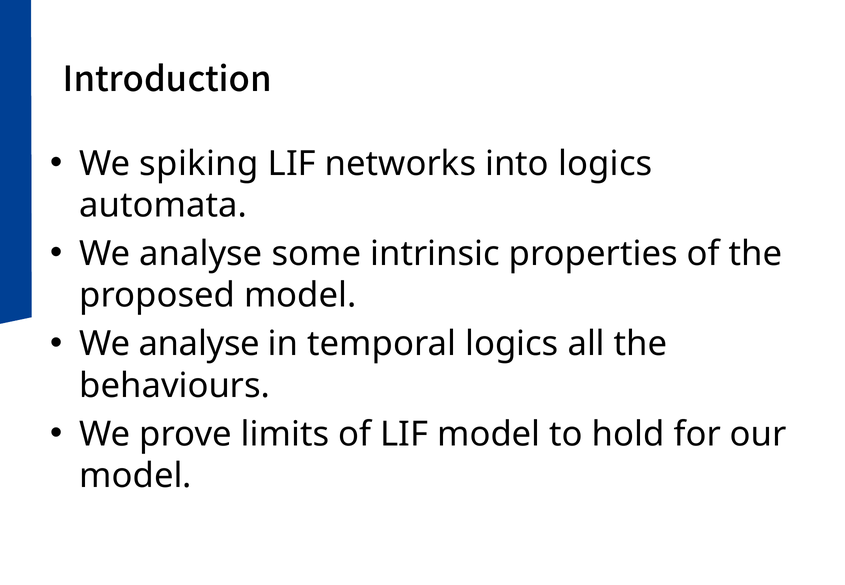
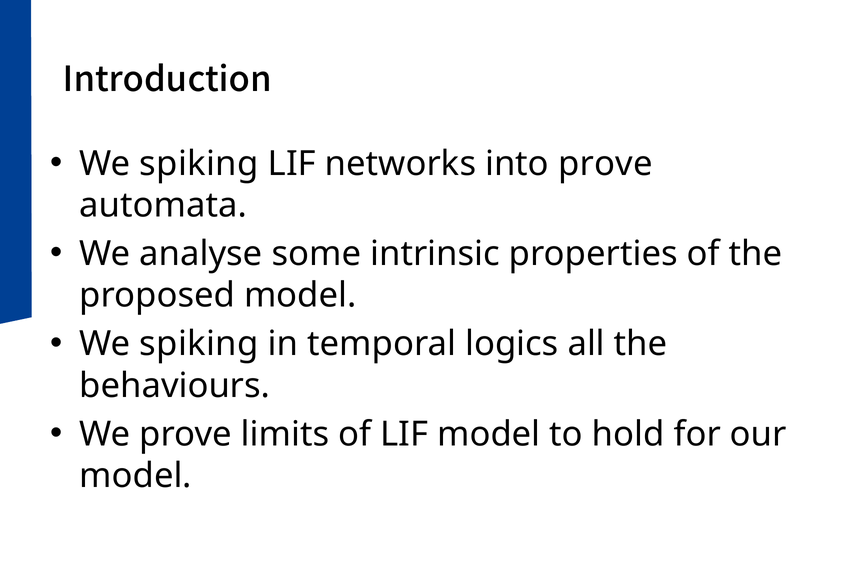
into logics: logics -> prove (605, 164)
analyse: analyse -> spiking (199, 344)
